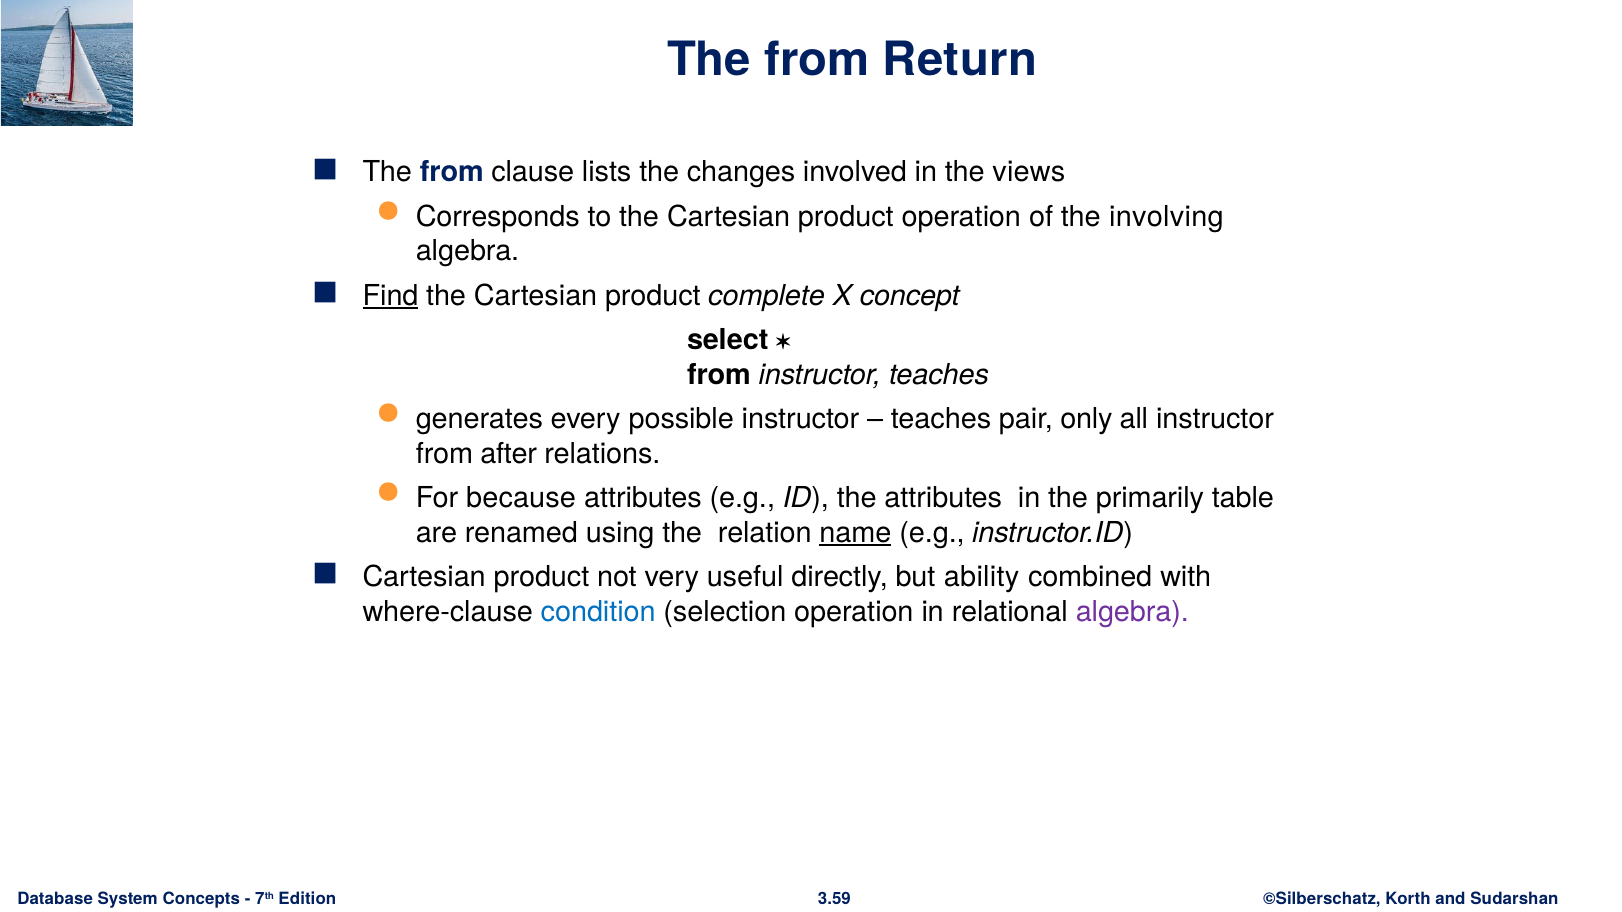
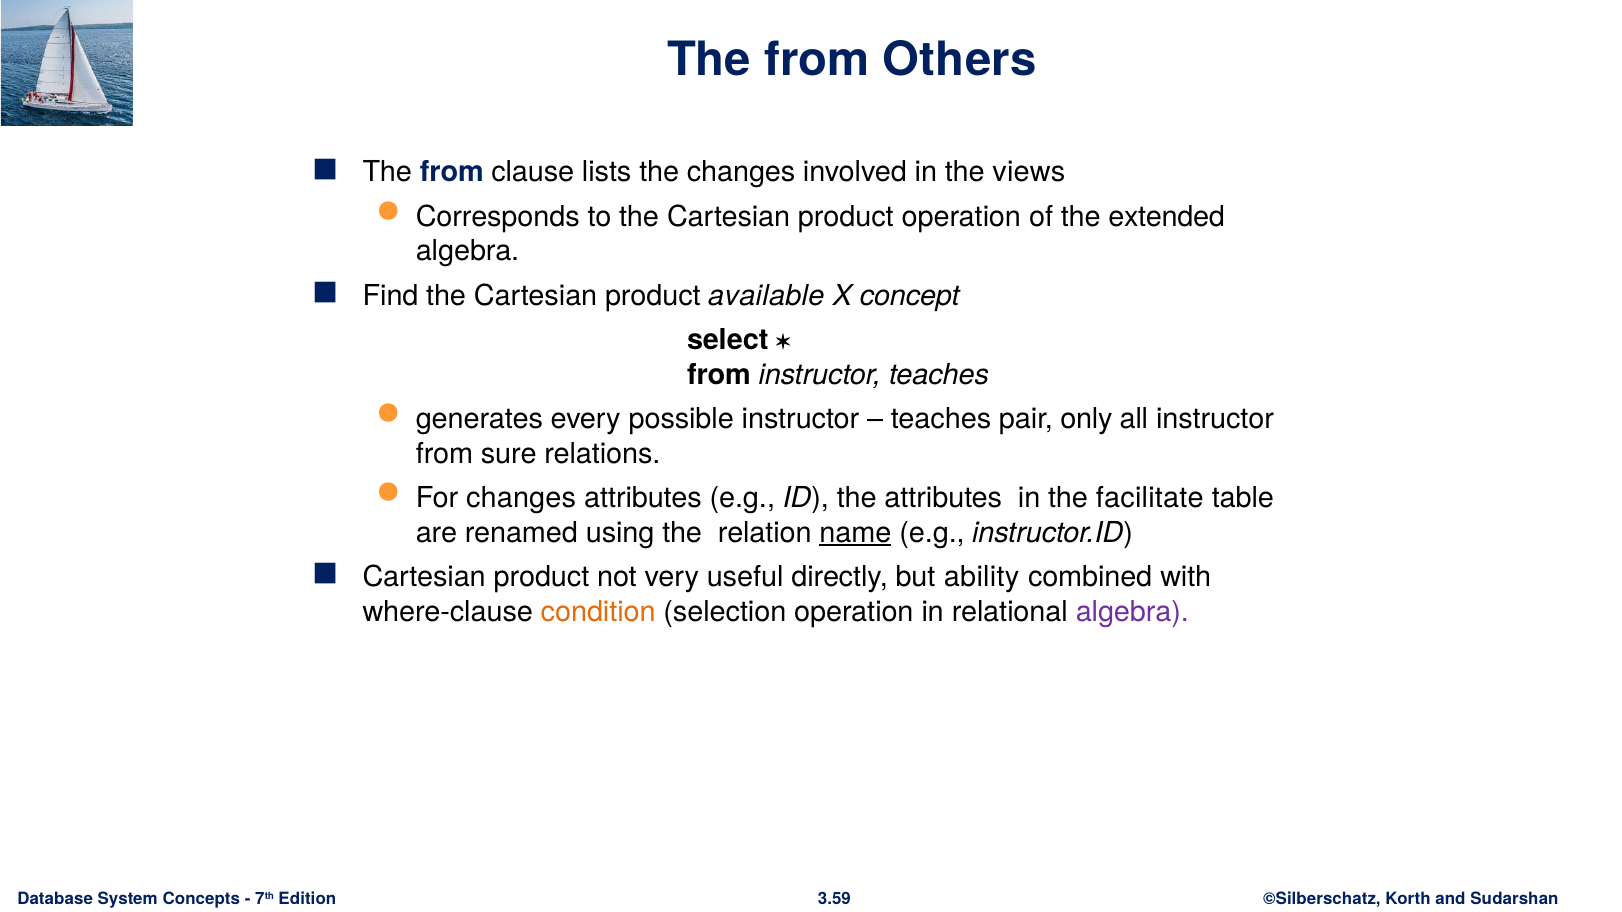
Return: Return -> Others (960, 59)
involving: involving -> extended (1167, 217)
Find underline: present -> none (391, 296)
complete: complete -> available (766, 296)
after: after -> sure (509, 454)
For because: because -> changes (521, 498)
primarily: primarily -> facilitate (1150, 498)
condition colour: blue -> orange (598, 612)
